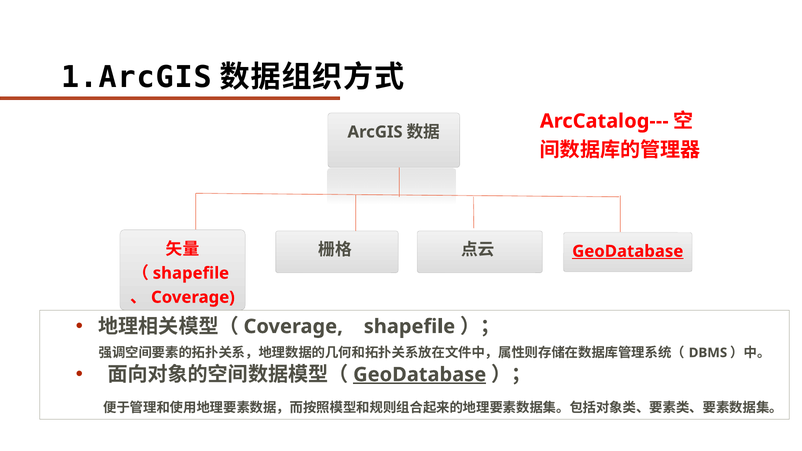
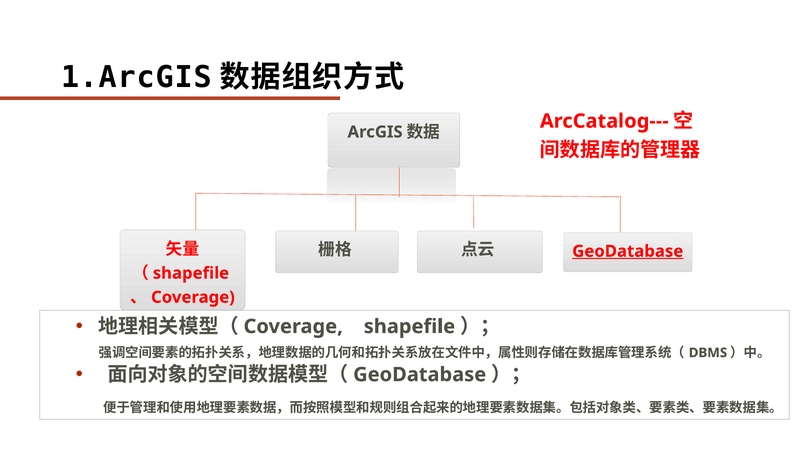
GeoDatabase underline: present -> none (420, 375)
